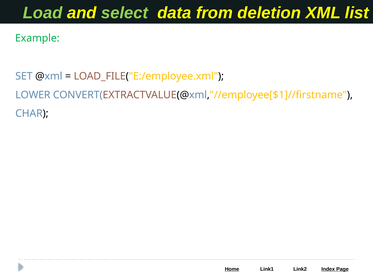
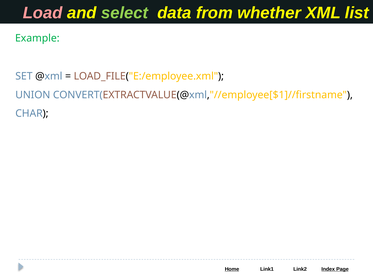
Load colour: light green -> pink (43, 13)
deletion: deletion -> whether (269, 13)
LOWER: LOWER -> UNION (33, 95)
